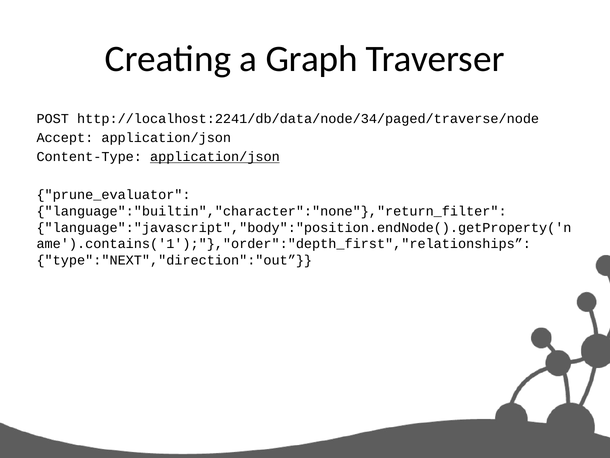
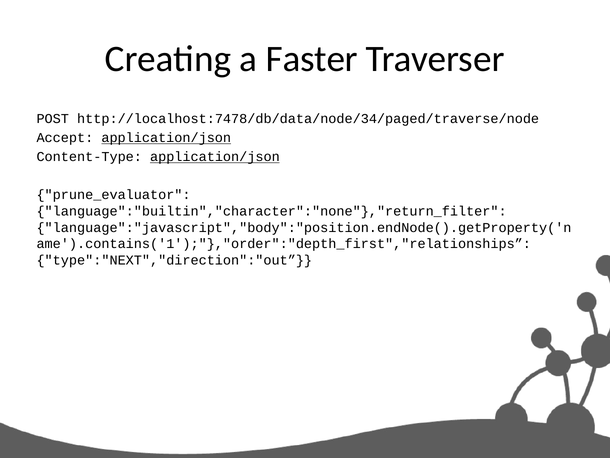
Graph: Graph -> Faster (312, 59)
http://localhost:2241/db/data/node/34/paged/traverse/node: http://localhost:2241/db/data/node/34/paged/traverse/node -> http://localhost:7478/db/data/node/34/paged/traverse/node (308, 119)
application/json underline: none -> present (166, 138)
